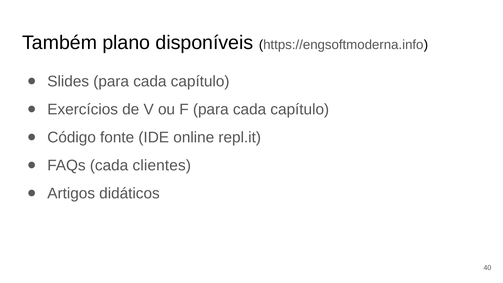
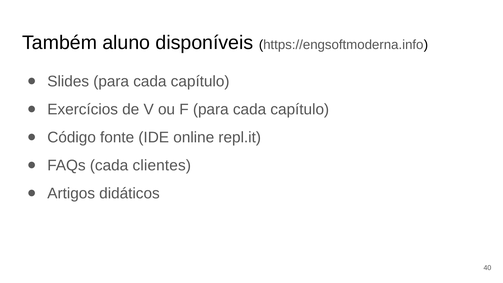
plano: plano -> aluno (126, 43)
